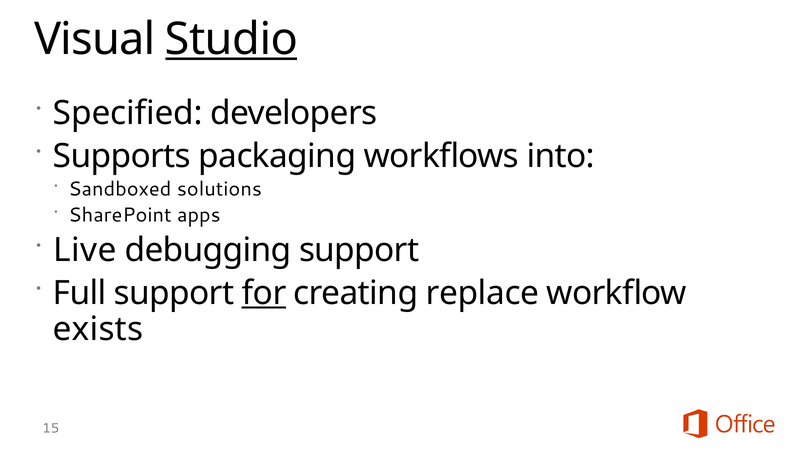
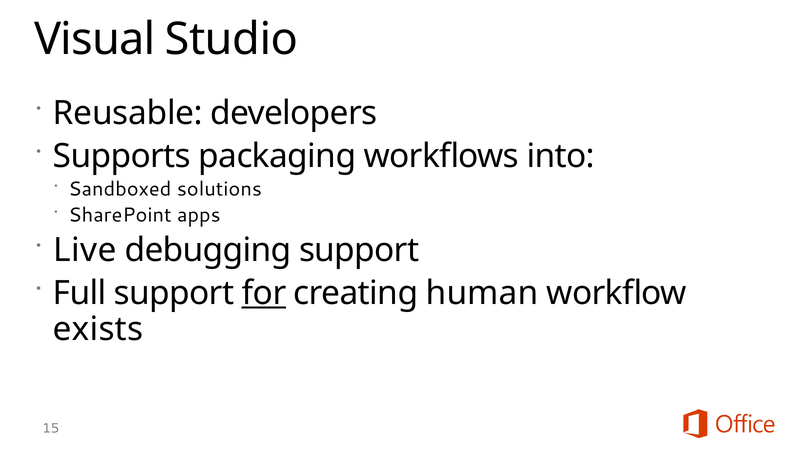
Studio underline: present -> none (231, 39)
Specified: Specified -> Reusable (128, 113)
replace: replace -> human (482, 293)
